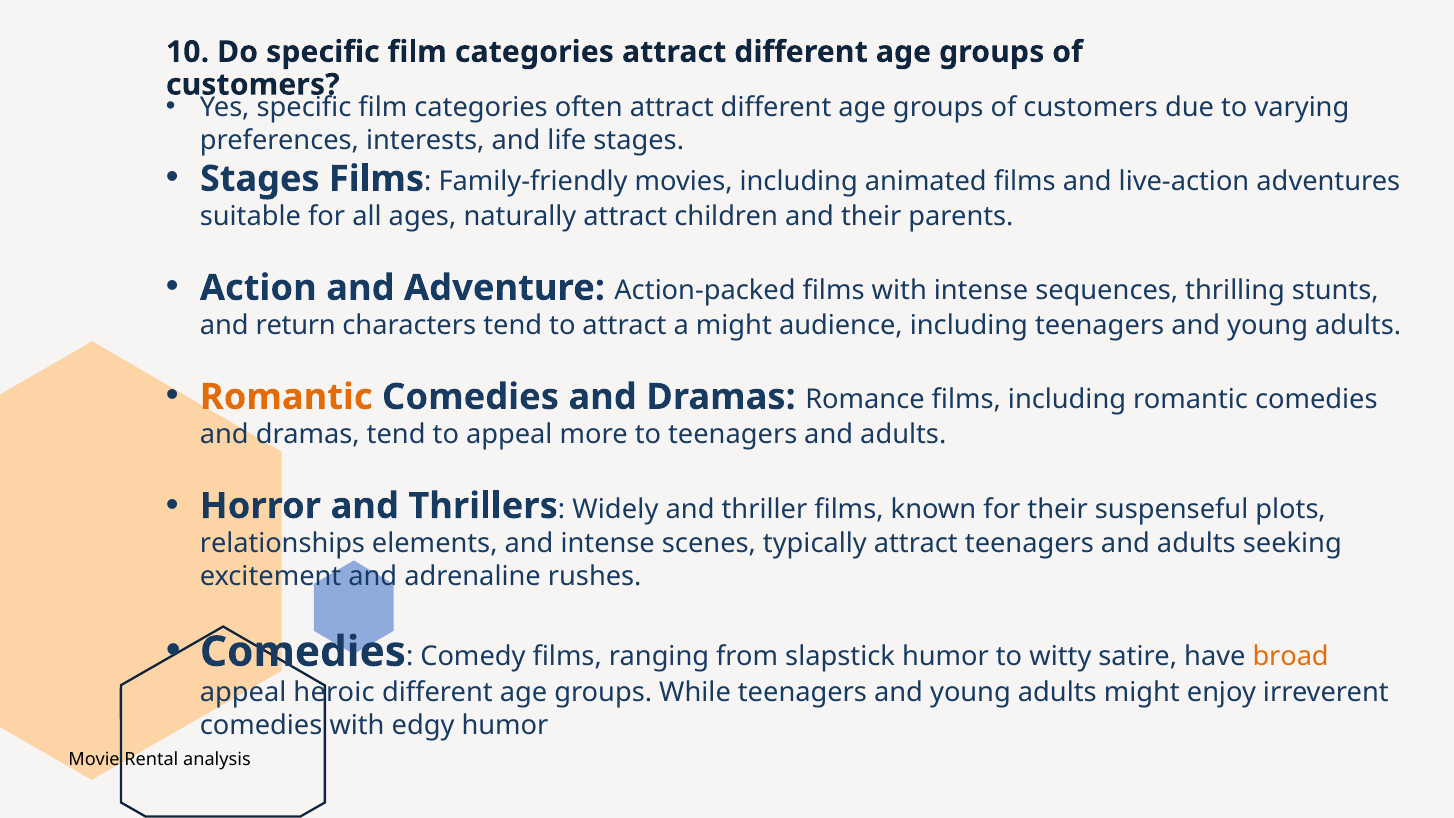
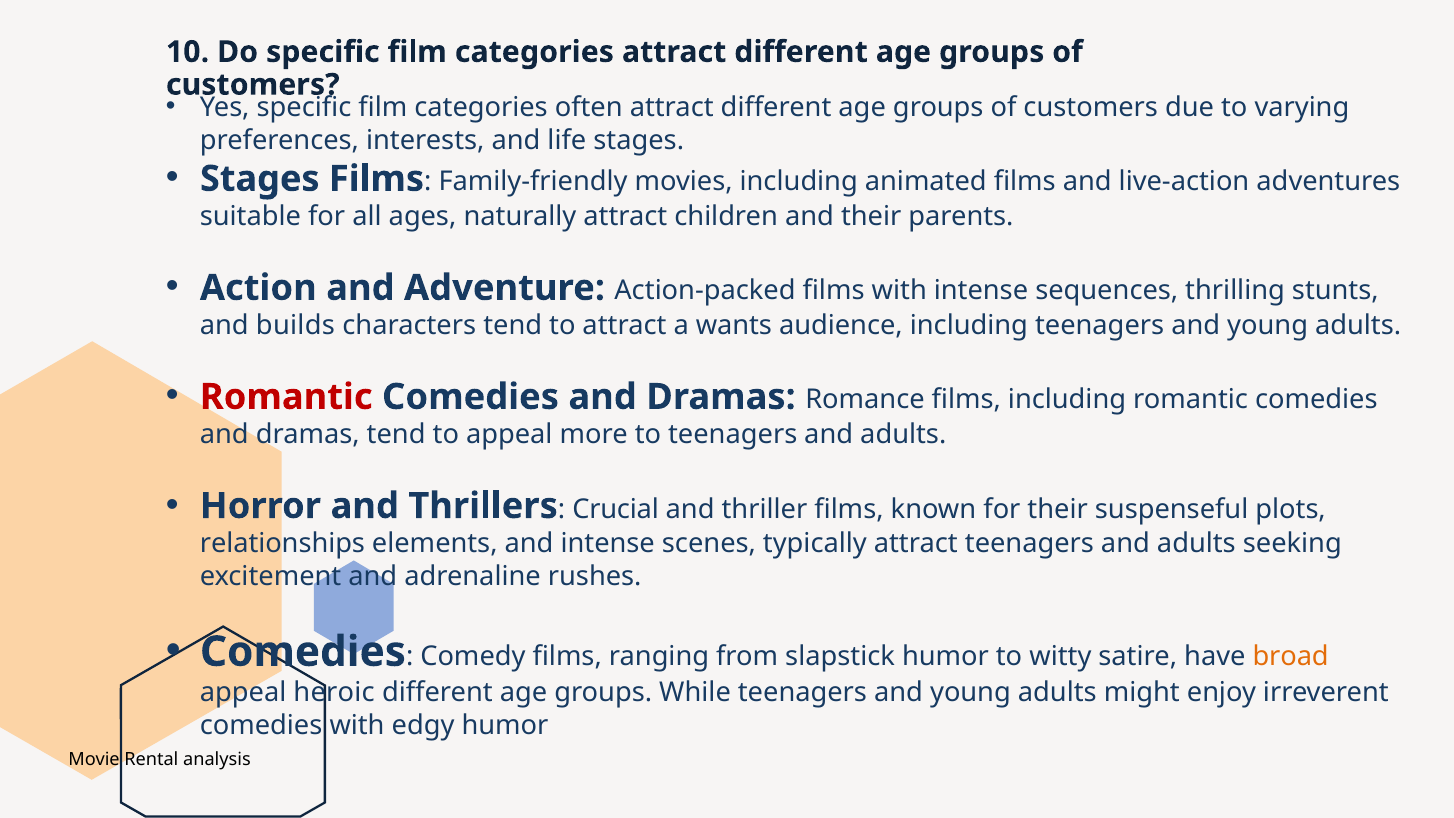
return: return -> builds (295, 325)
a might: might -> wants (734, 325)
Romantic colour: orange -> red (286, 397)
Widely: Widely -> Crucial (616, 509)
